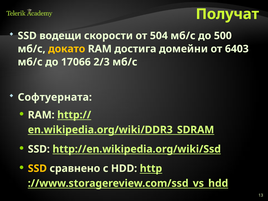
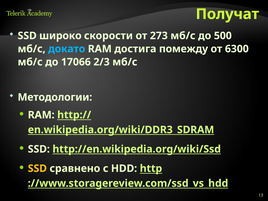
водещи: водещи -> широко (60, 36)
504: 504 -> 273 (159, 36)
докато colour: yellow -> light blue (67, 49)
домейни: домейни -> помежду (184, 49)
6403: 6403 -> 6300 (237, 49)
Софтуерната: Софтуерната -> Методологии (55, 97)
